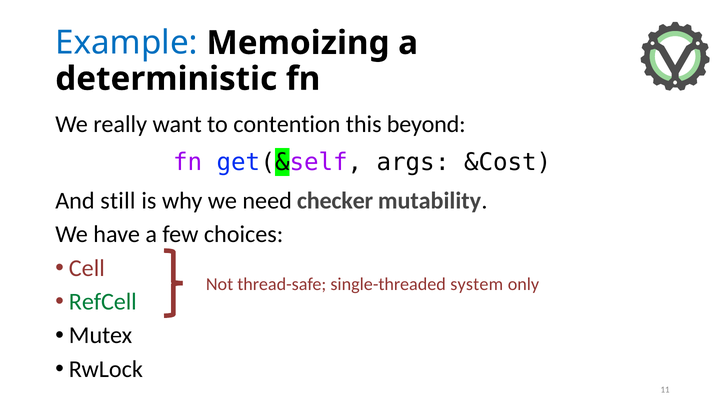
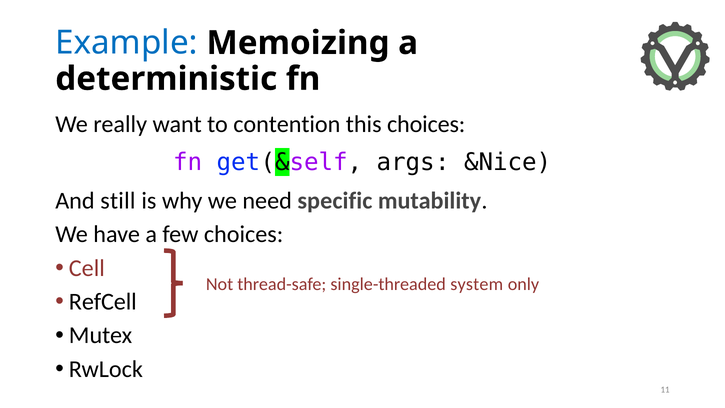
this beyond: beyond -> choices (426, 124)
&Cost: &Cost -> &Nice (508, 162)
checker: checker -> specific (335, 201)
RefCell colour: green -> black (103, 302)
